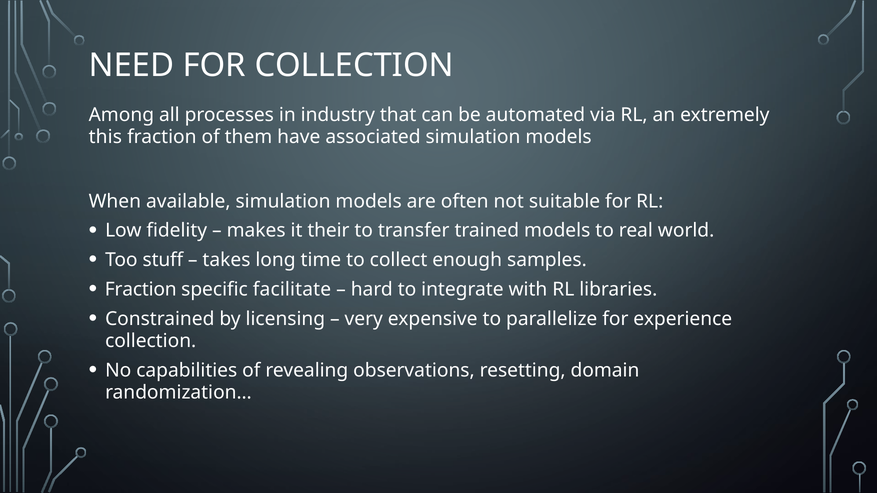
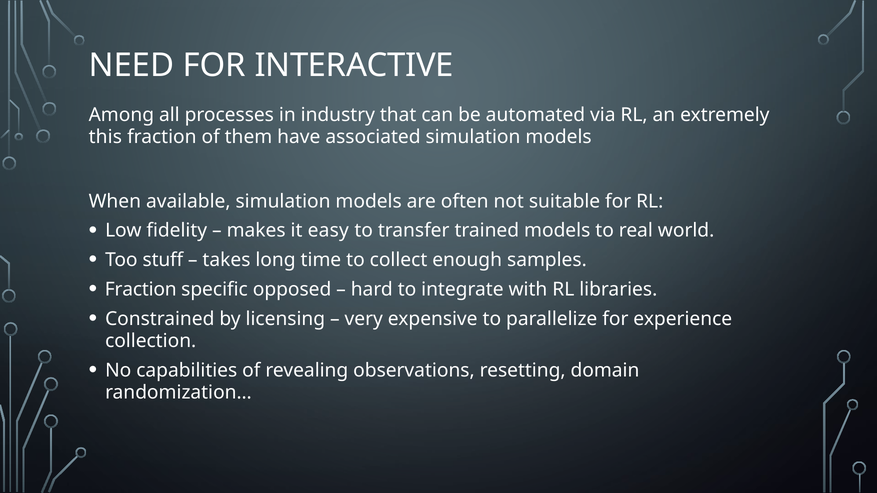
FOR COLLECTION: COLLECTION -> INTERACTIVE (354, 65)
their: their -> easy (328, 231)
facilitate: facilitate -> opposed (292, 290)
